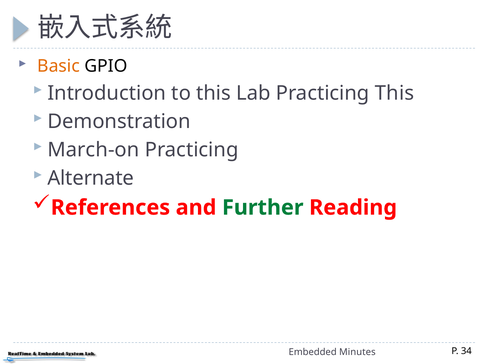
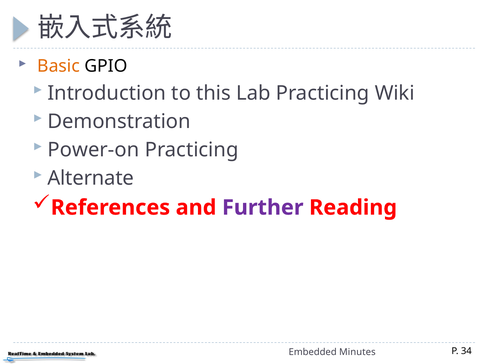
Practicing This: This -> Wiki (395, 93)
March-on: March-on -> Power-on (93, 150)
Further colour: green -> purple (263, 208)
